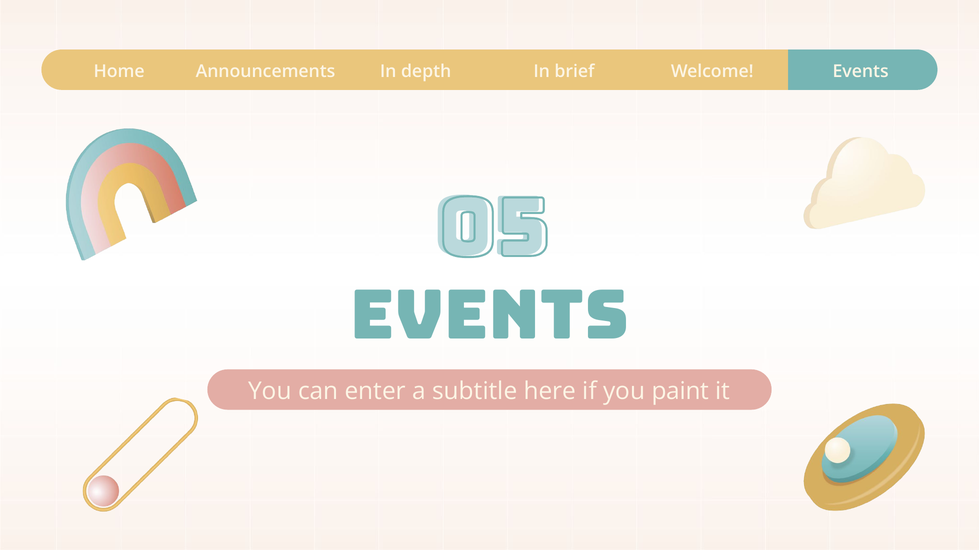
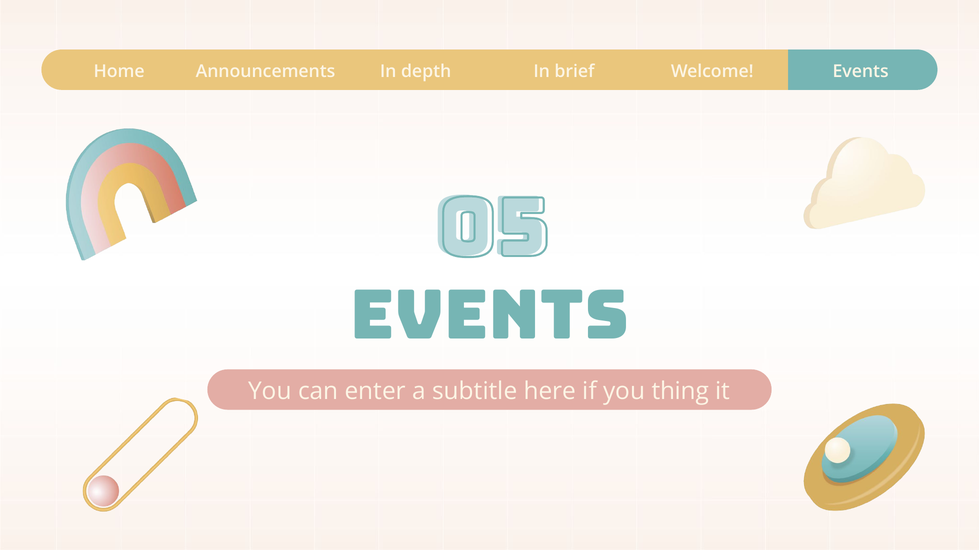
paint: paint -> thing (680, 392)
